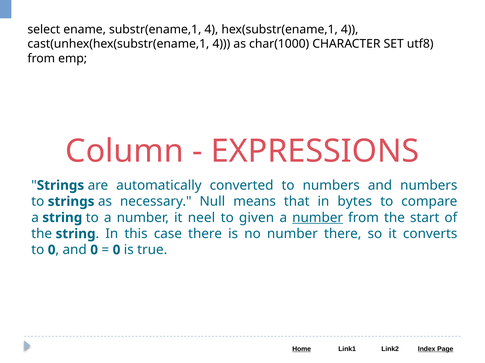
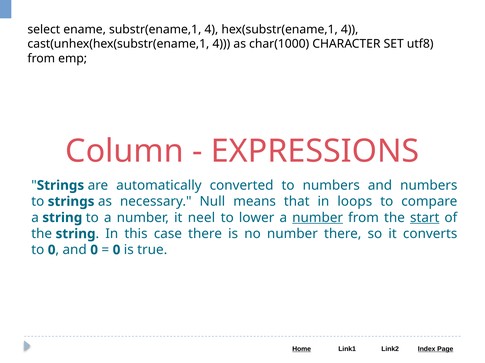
bytes: bytes -> loops (355, 202)
given: given -> lower (257, 218)
start underline: none -> present (425, 218)
